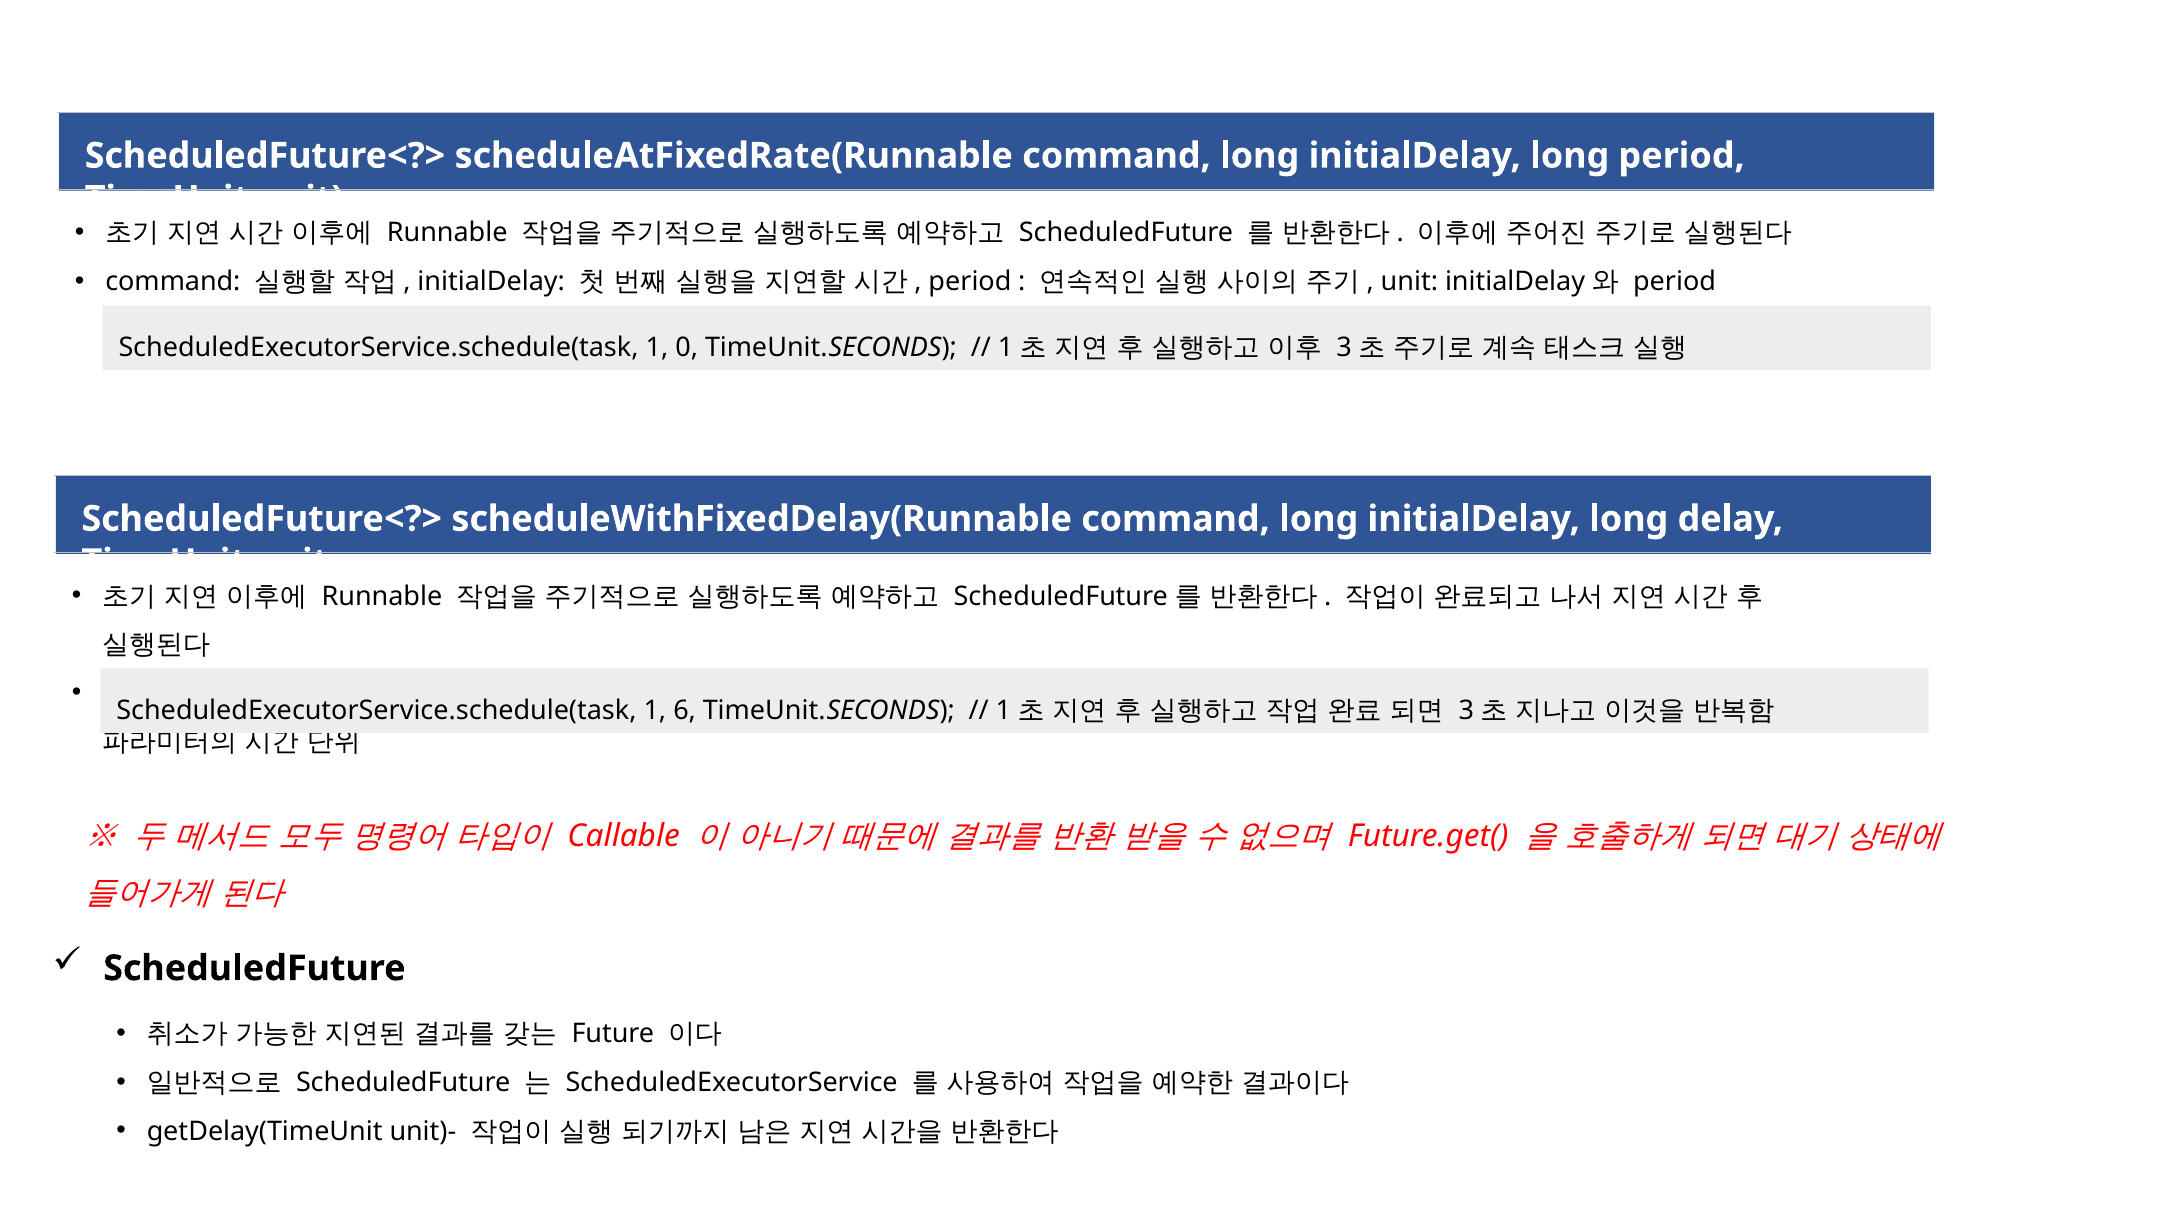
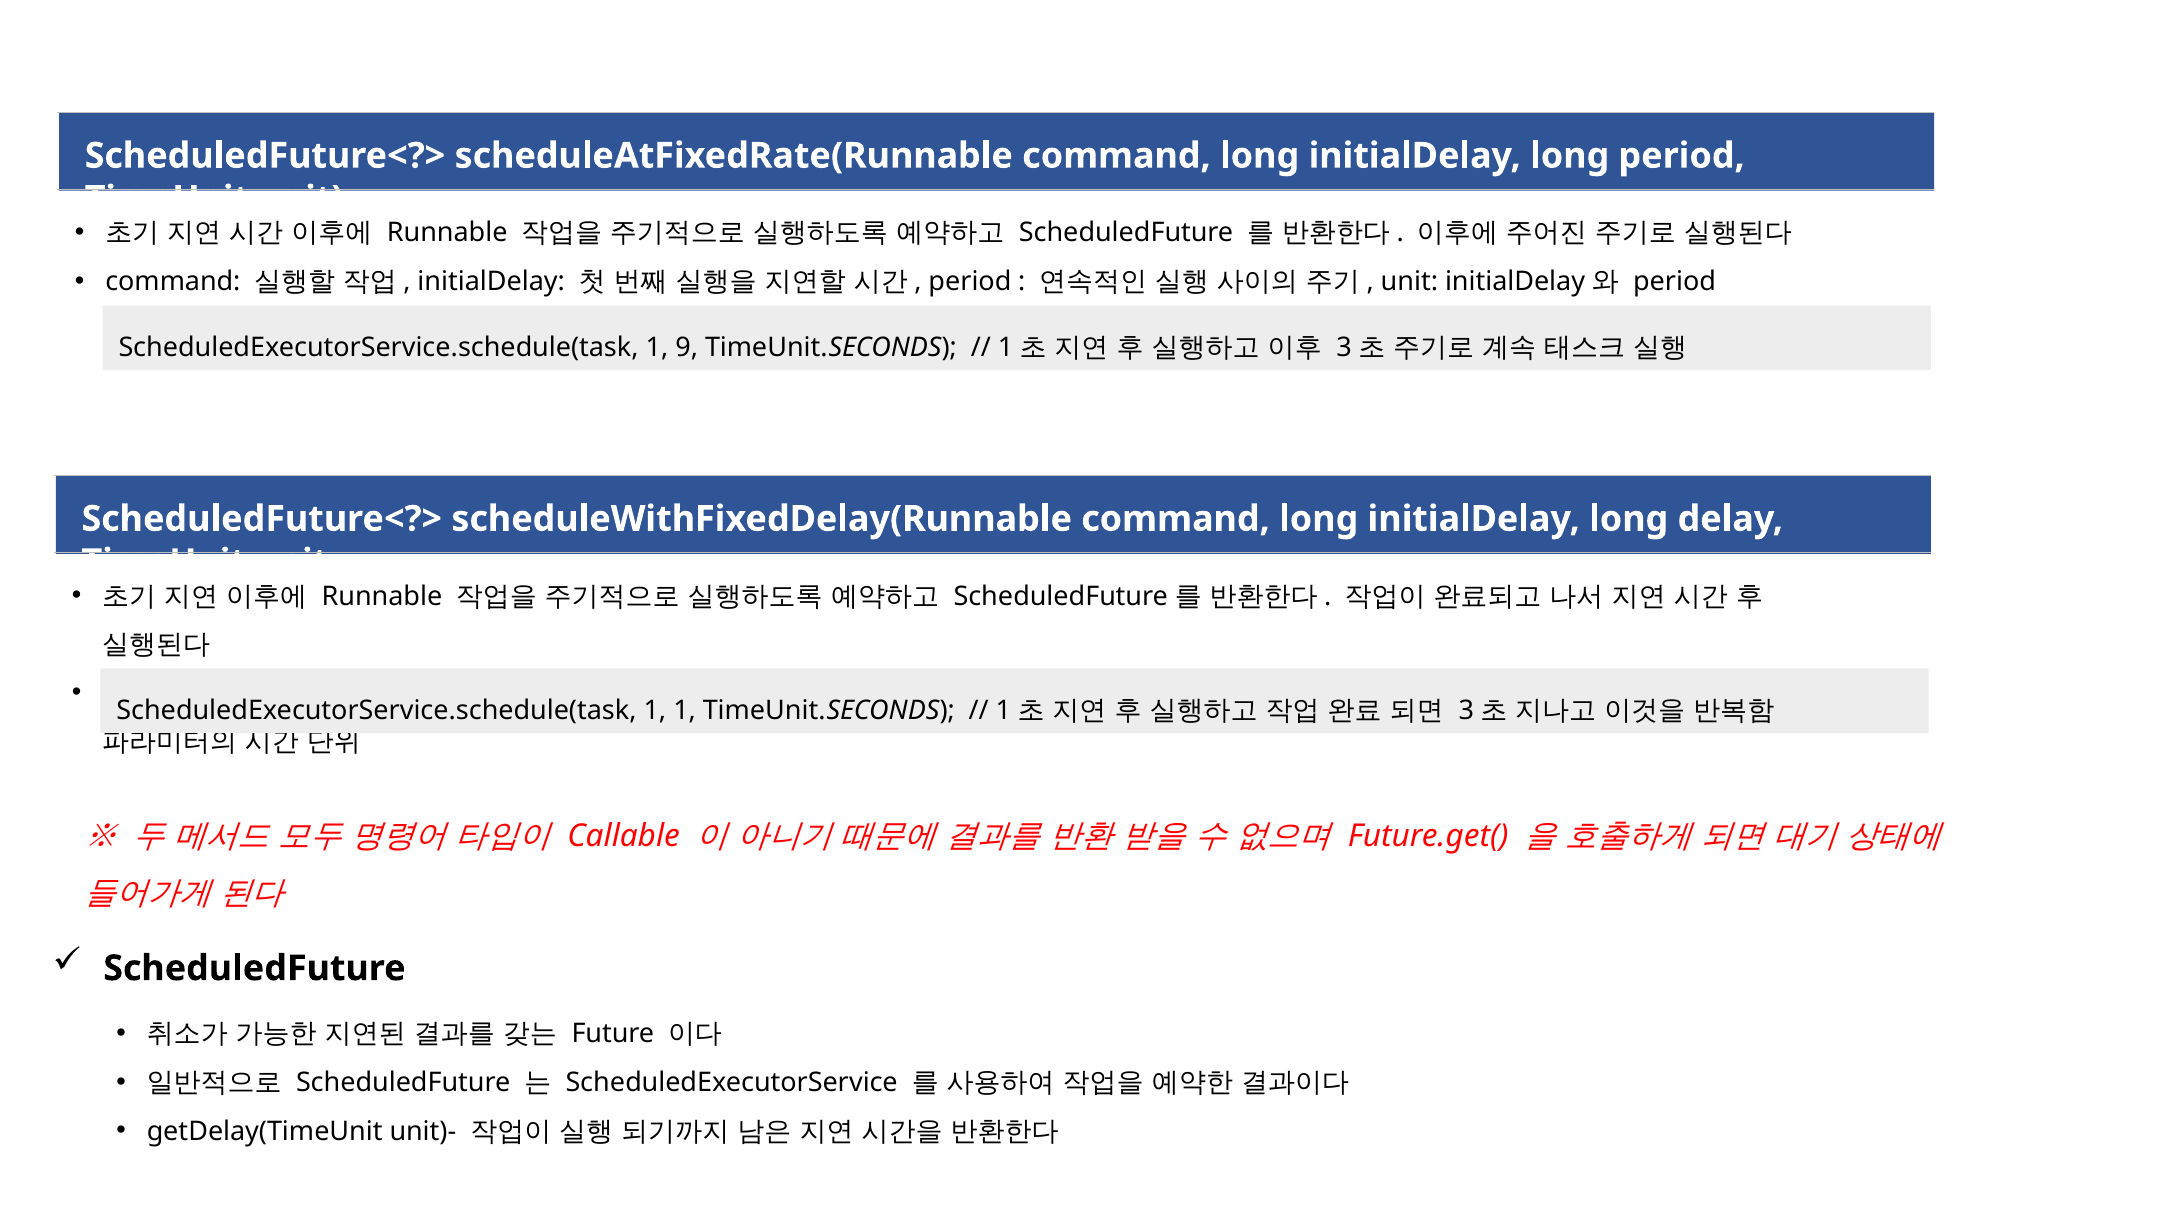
0: 0 -> 9 (687, 348)
1 6: 6 -> 1 (685, 710)
